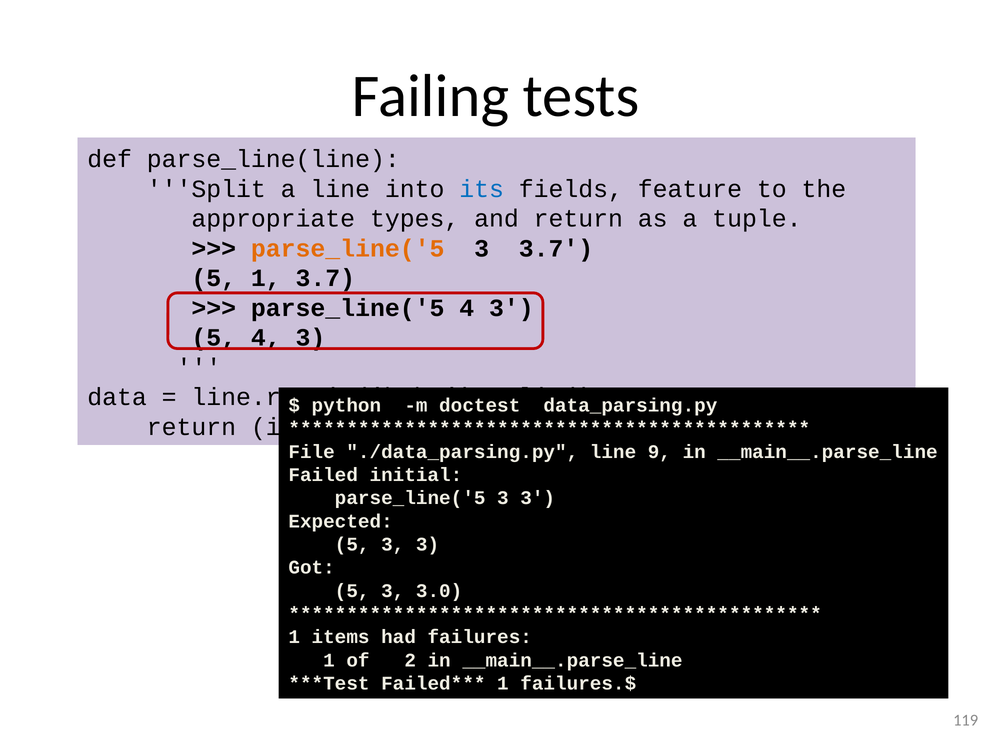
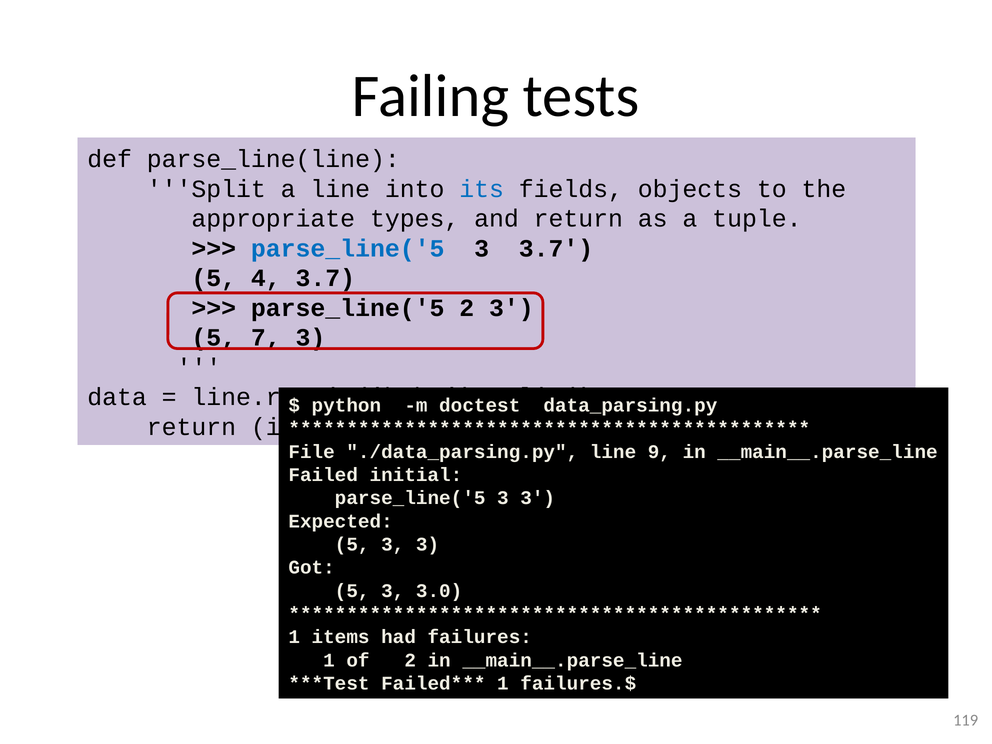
feature: feature -> objects (690, 189)
parse_line('5 colour: orange -> blue (348, 248)
5 1: 1 -> 4 (266, 278)
parse_line('5 4: 4 -> 2 (467, 308)
5 4: 4 -> 7 (266, 338)
